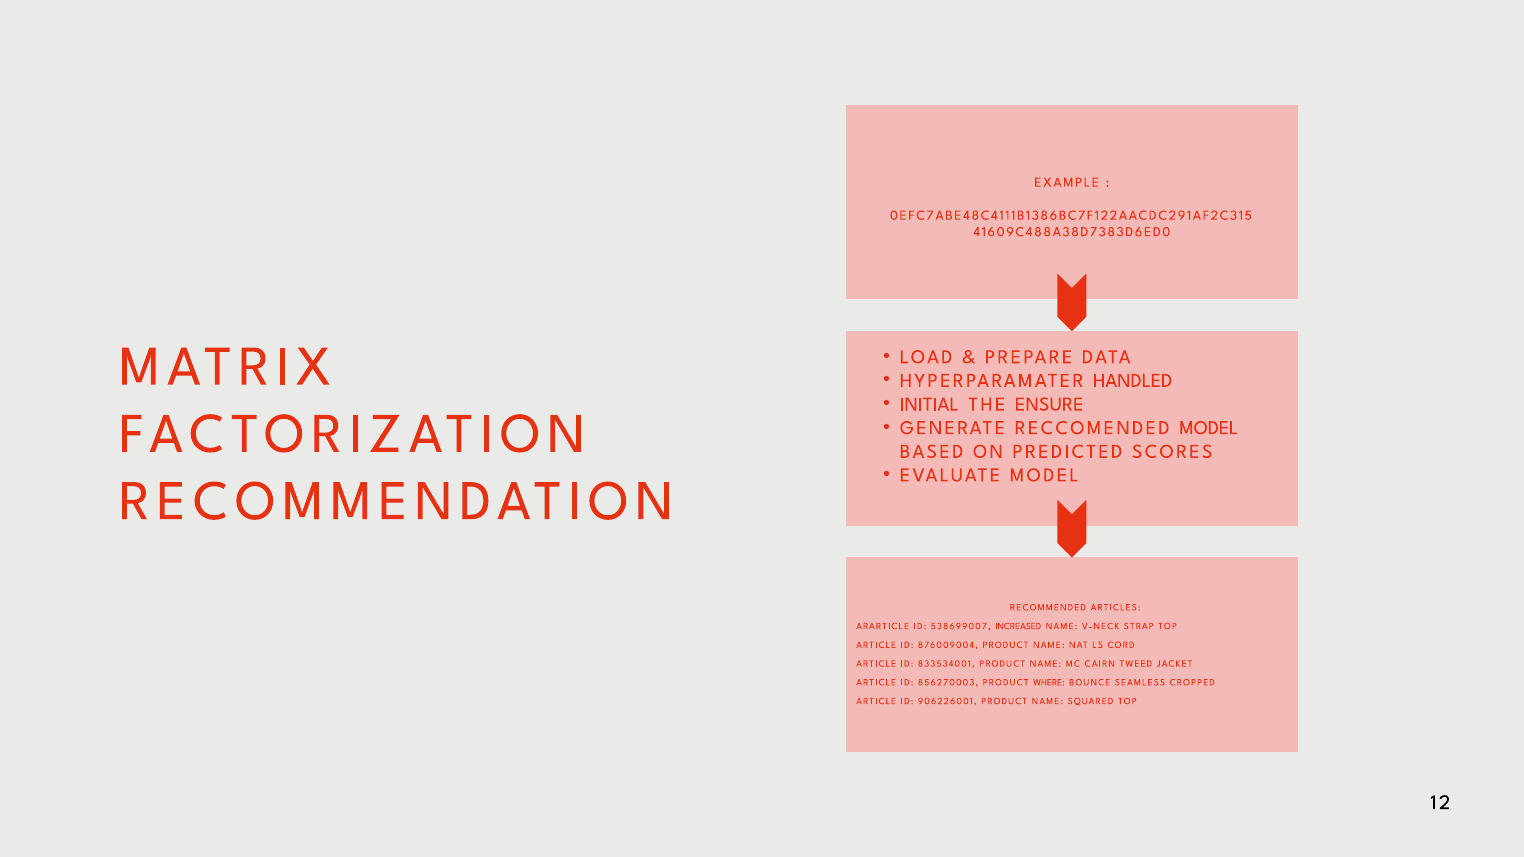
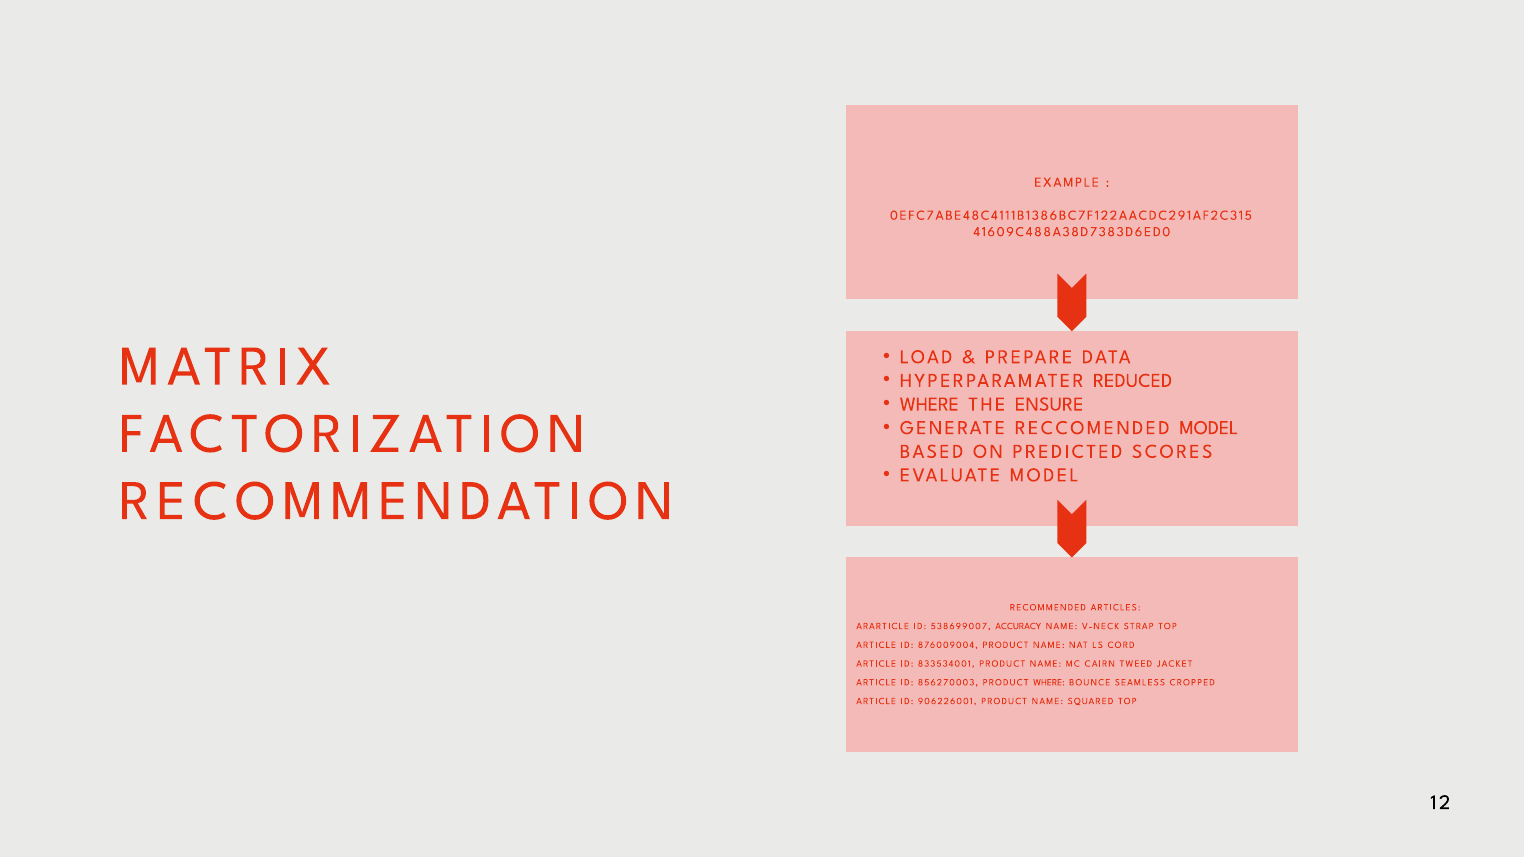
HANDLED: HANDLED -> REDUCED (1133, 381)
INITIAL: INITIAL -> WHERE (929, 404)
INCREASED: INCREASED -> ACCURACY (1018, 626)
